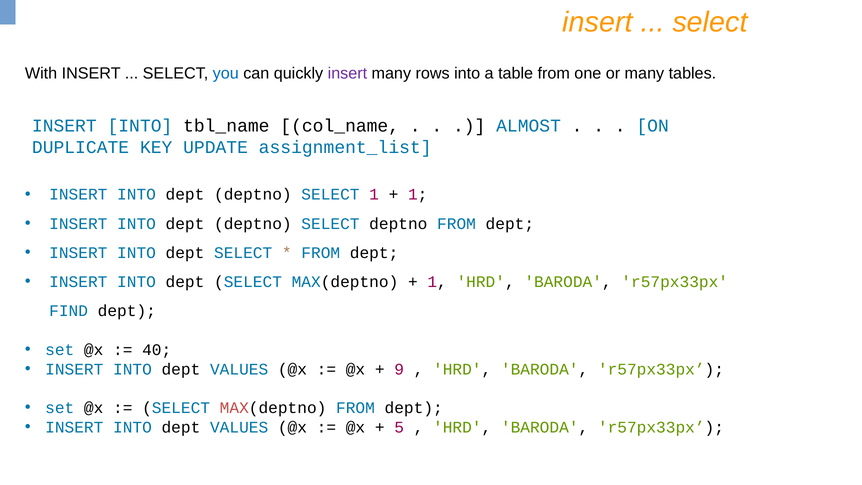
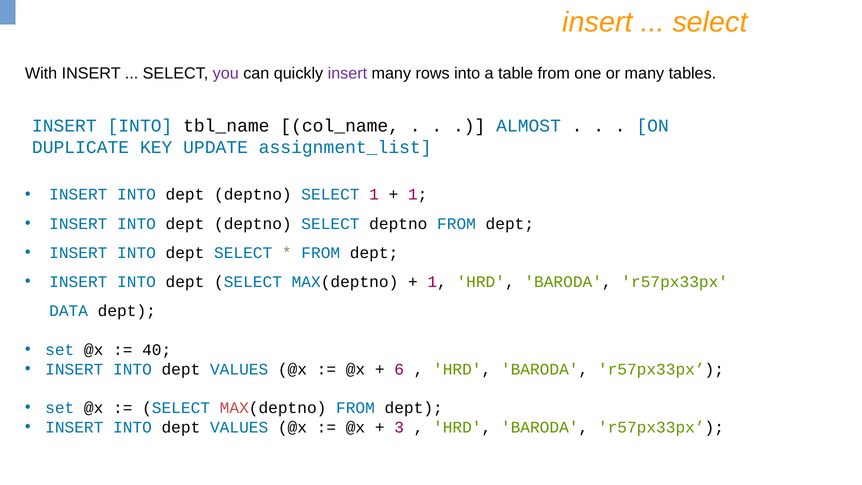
you colour: blue -> purple (226, 73)
FIND: FIND -> DATA (69, 311)
9: 9 -> 6 (399, 369)
5: 5 -> 3 (399, 427)
